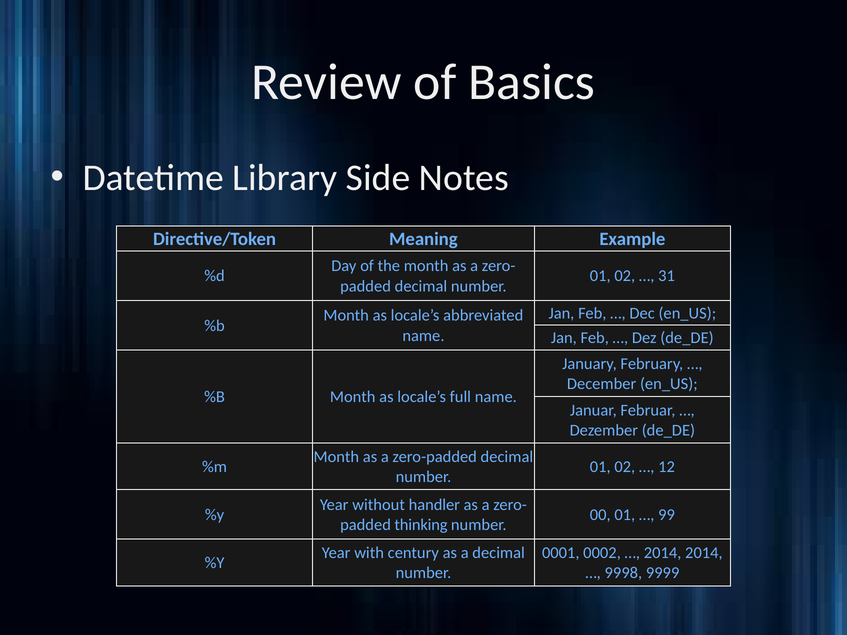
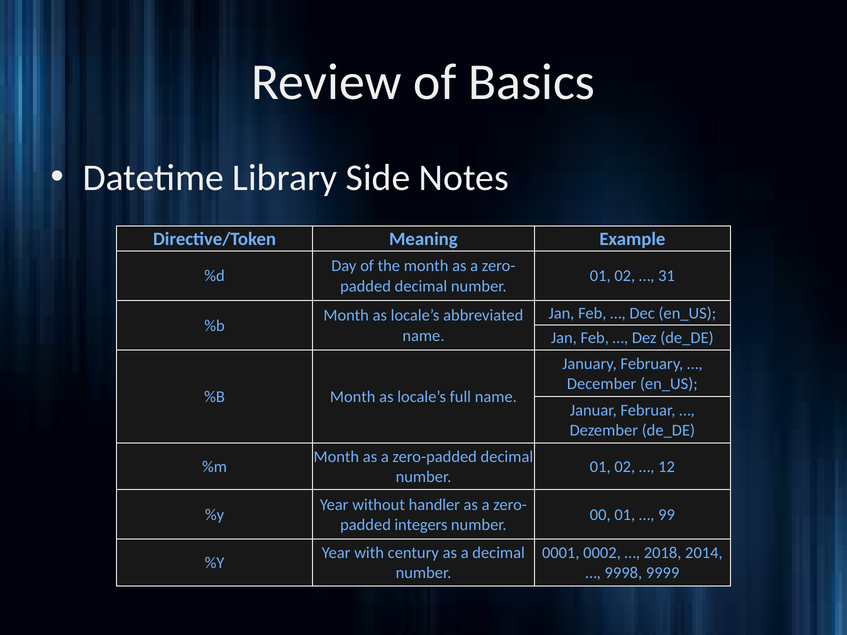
thinking: thinking -> integers (421, 525)
2014: 2014 -> 2018 (663, 553)
